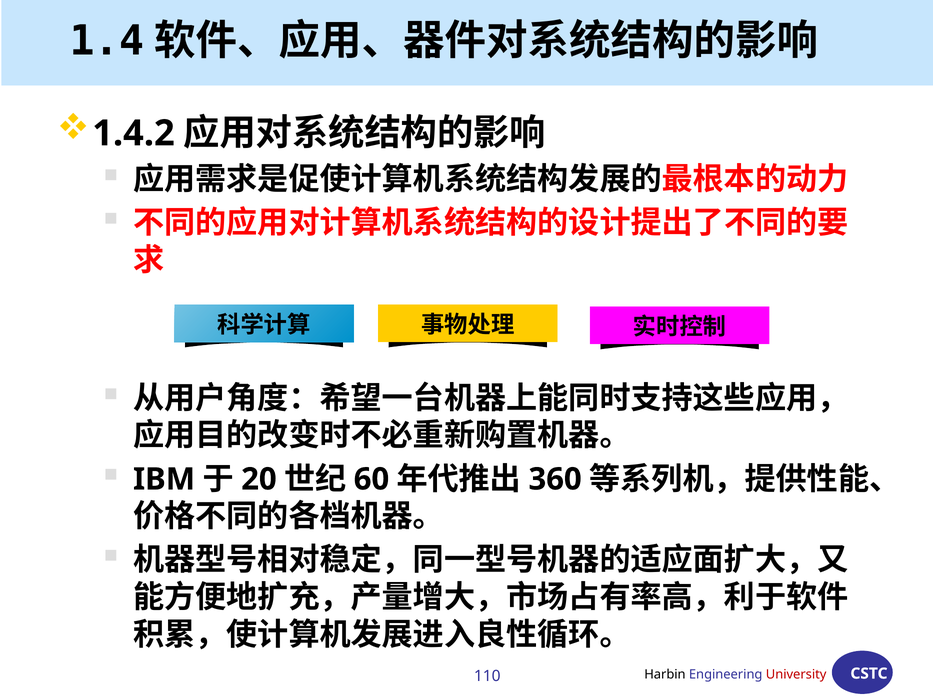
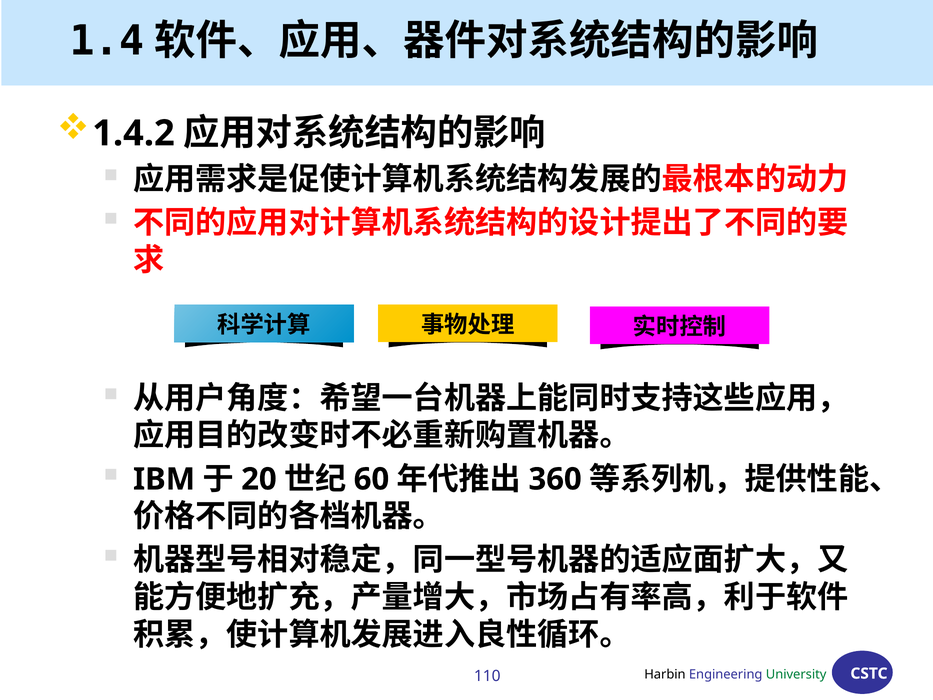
University colour: red -> green (796, 674)
